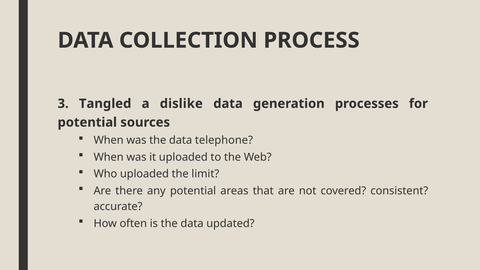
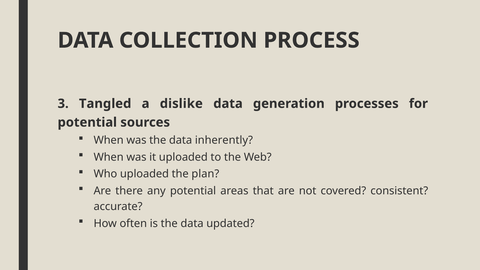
telephone: telephone -> inherently (224, 140)
limit: limit -> plan (205, 174)
